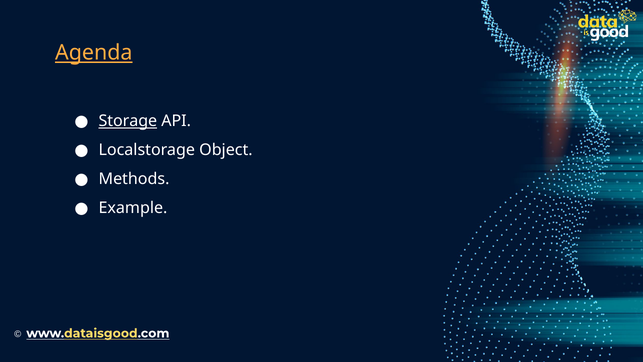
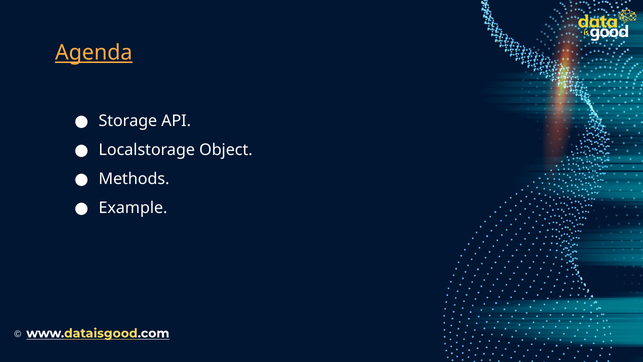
Storage underline: present -> none (128, 121)
